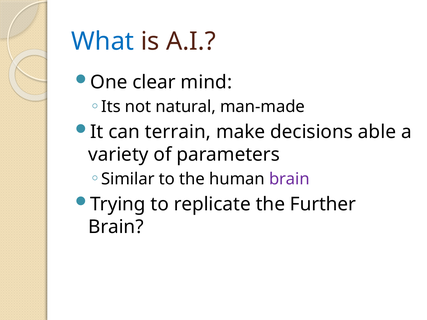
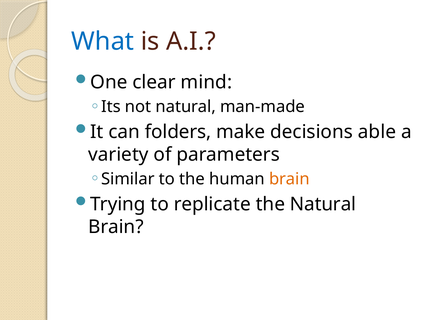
terrain: terrain -> folders (178, 132)
brain colour: purple -> orange (289, 179)
the Further: Further -> Natural (323, 204)
